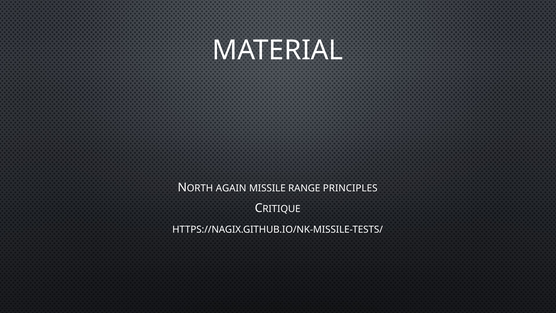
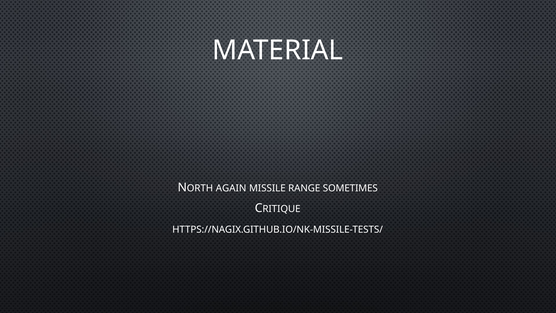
PRINCIPLES: PRINCIPLES -> SOMETIMES (350, 188)
